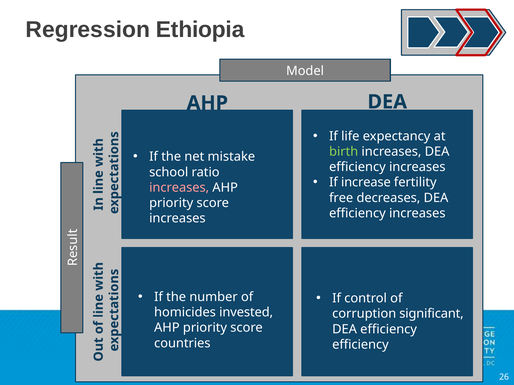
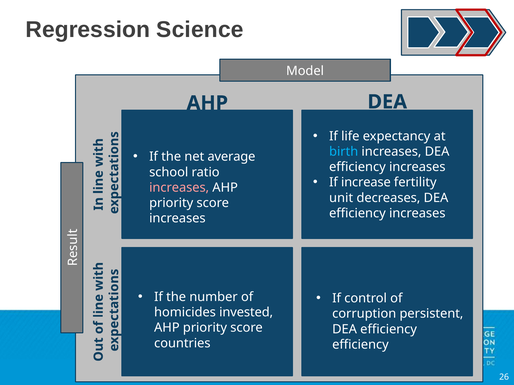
Ethiopia: Ethiopia -> Science (200, 30)
birth colour: light green -> light blue (344, 152)
mistake: mistake -> average (231, 157)
free: free -> unit (341, 198)
significant: significant -> persistent (431, 314)
